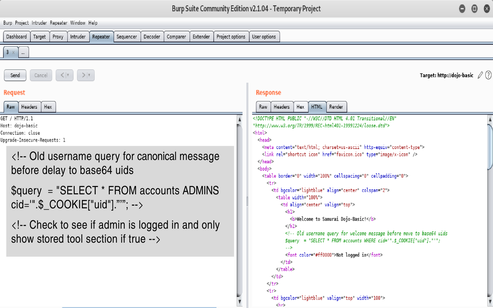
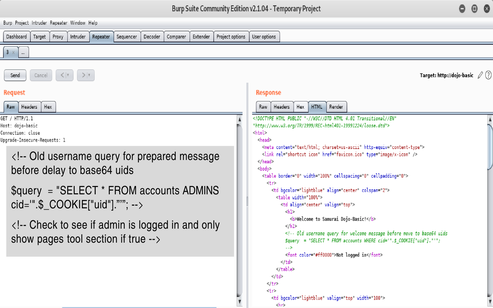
canonical: canonical -> prepared (157, 156)
stored: stored -> pages (50, 239)
